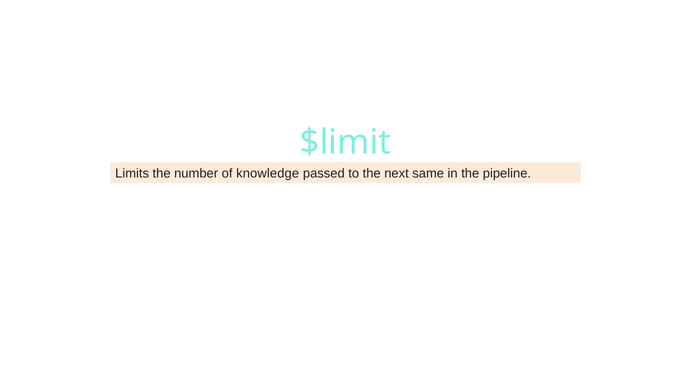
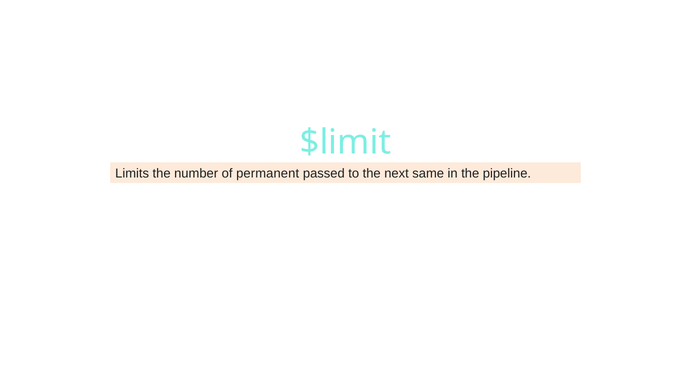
knowledge: knowledge -> permanent (268, 173)
